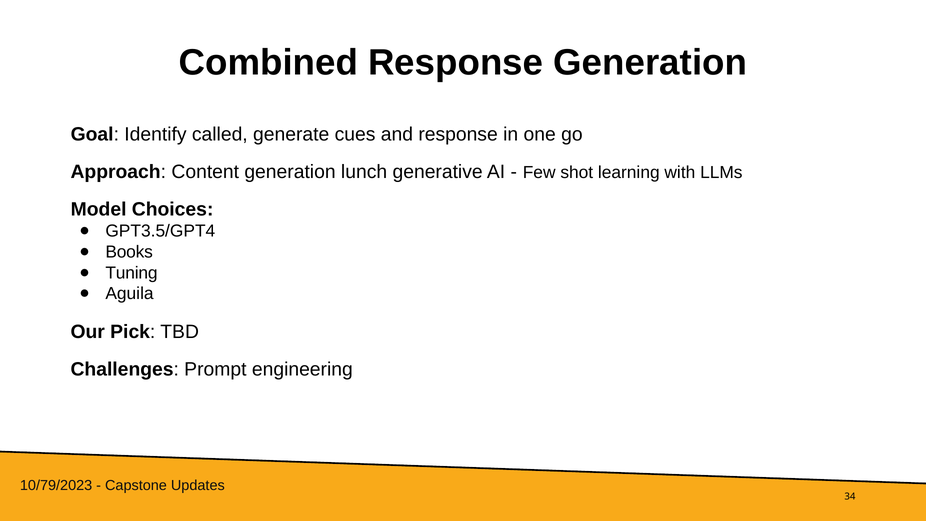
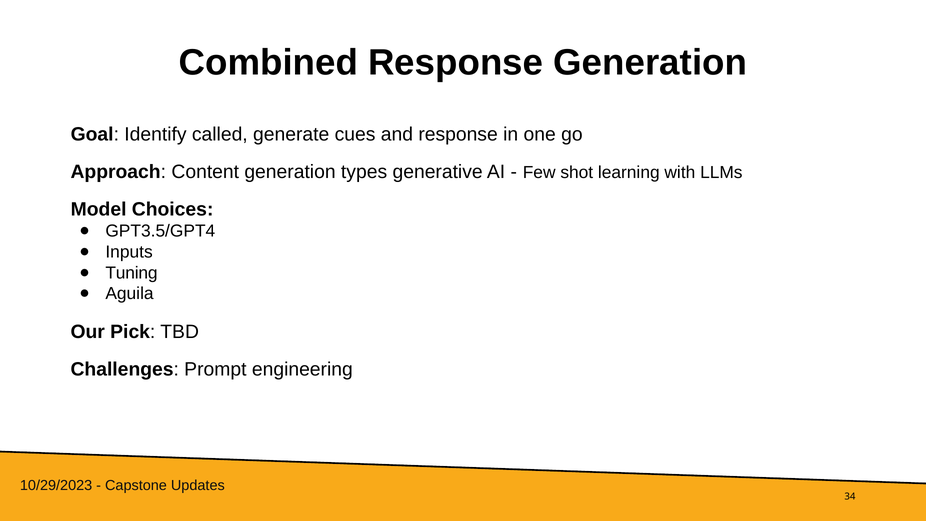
lunch: lunch -> types (364, 172)
Books: Books -> Inputs (129, 252)
10/79/2023: 10/79/2023 -> 10/29/2023 (56, 485)
